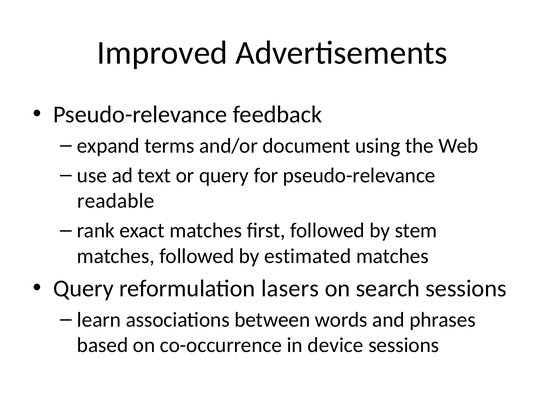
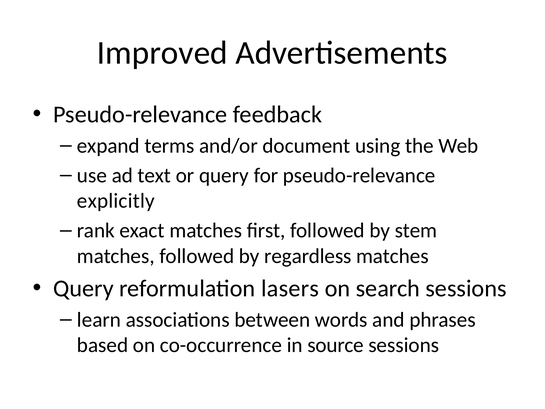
readable: readable -> explicitly (116, 201)
estimated: estimated -> regardless (308, 256)
device: device -> source (336, 345)
